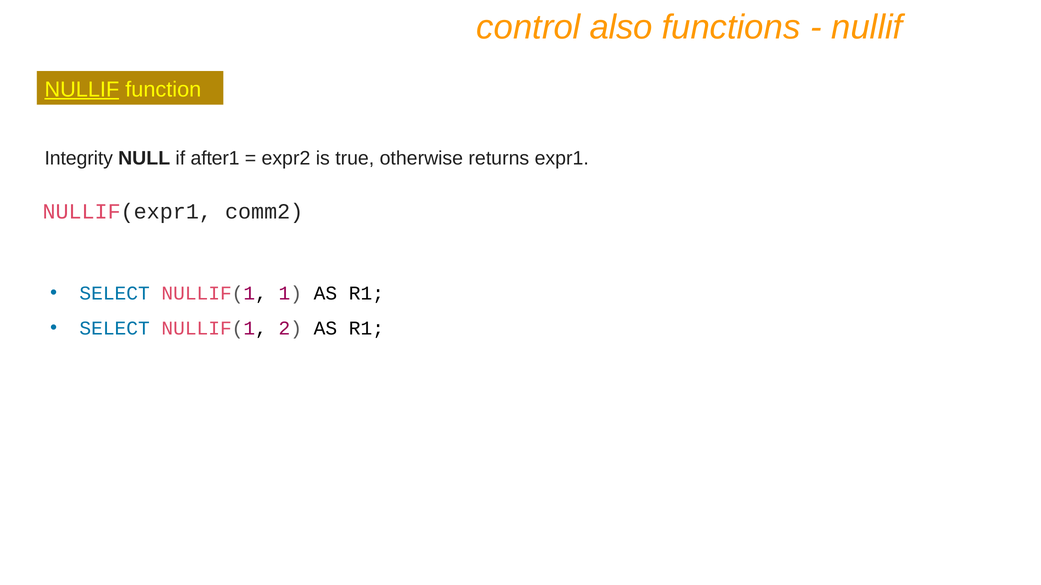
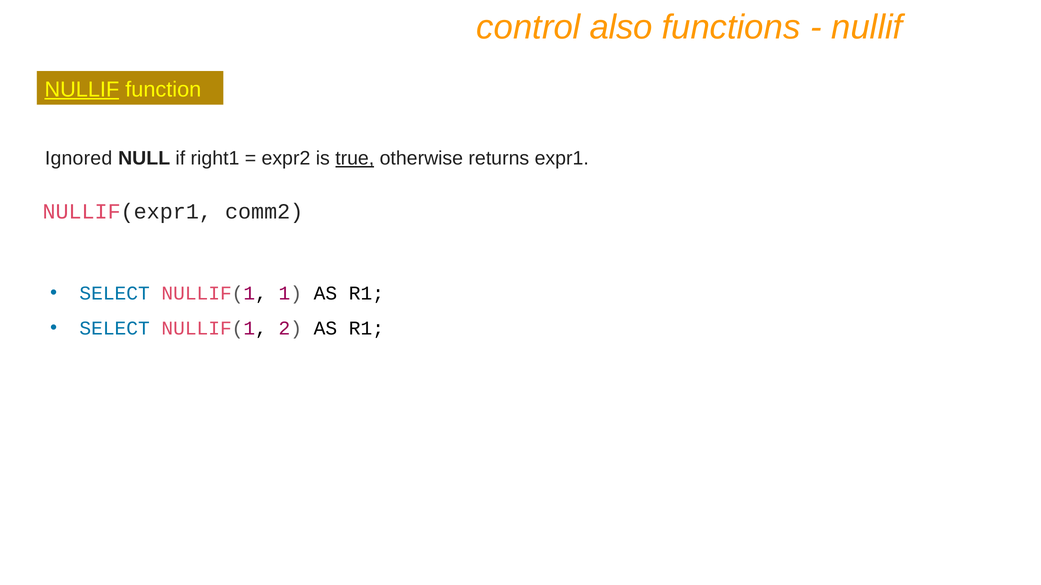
Integrity: Integrity -> Ignored (79, 159)
after1: after1 -> right1 (215, 159)
true underline: none -> present (355, 159)
